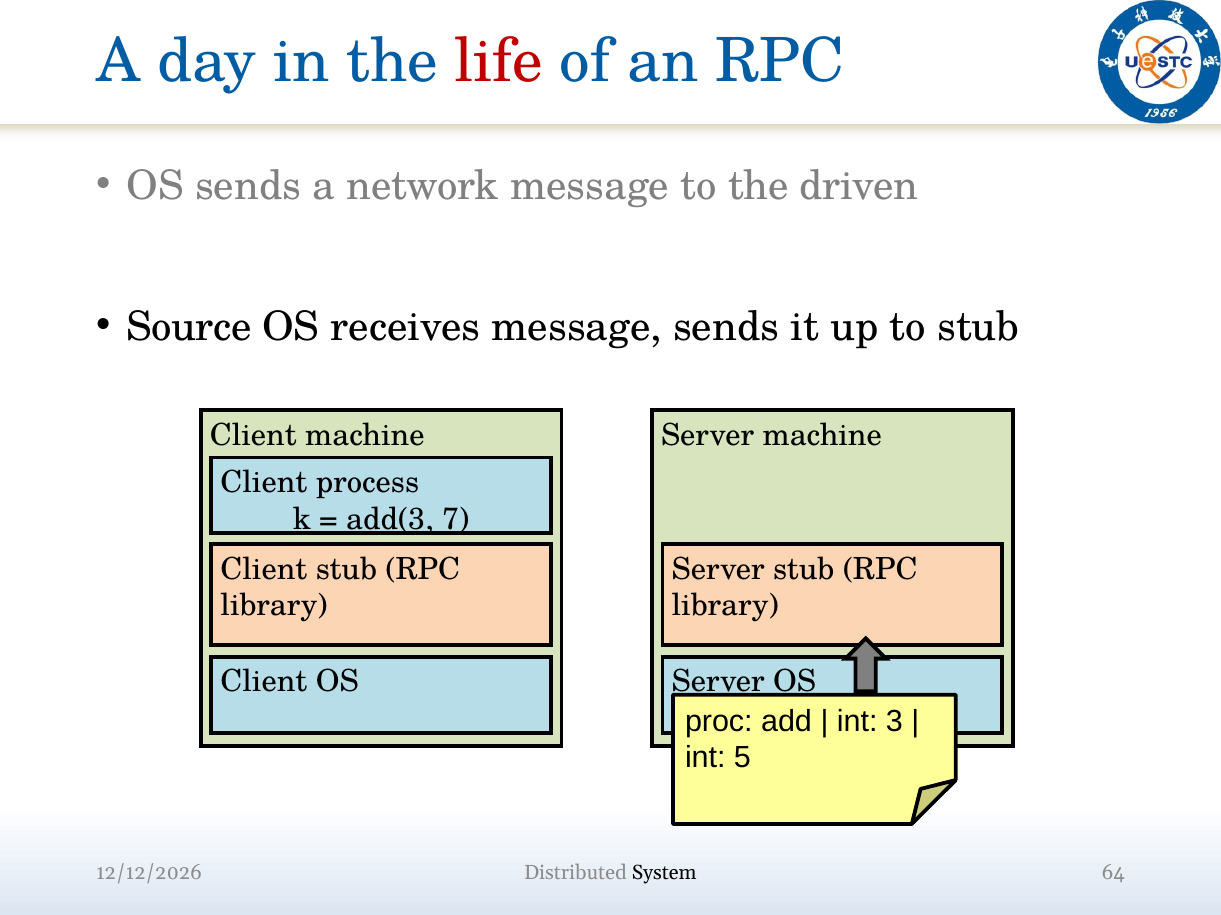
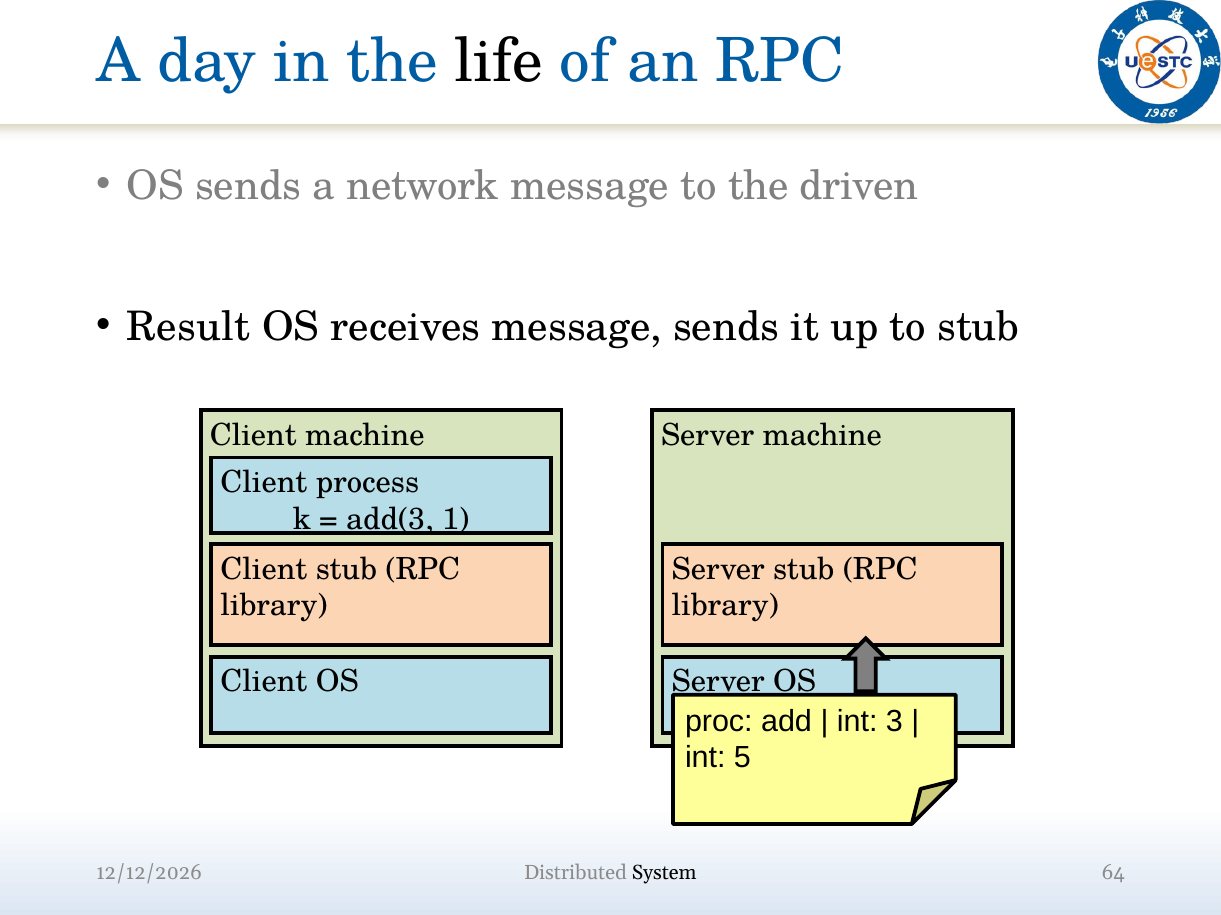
life colour: red -> black (499, 62)
Source: Source -> Result (189, 327)
7: 7 -> 1 (456, 519)
